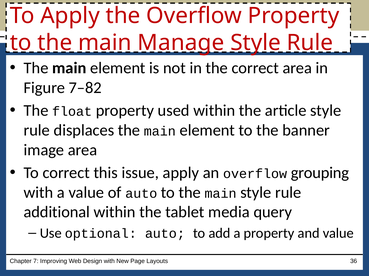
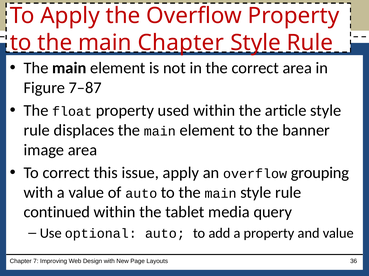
main Manage: Manage -> Chapter (181, 43)
7–82: 7–82 -> 7–87 (85, 88)
additional: additional -> continued (57, 213)
